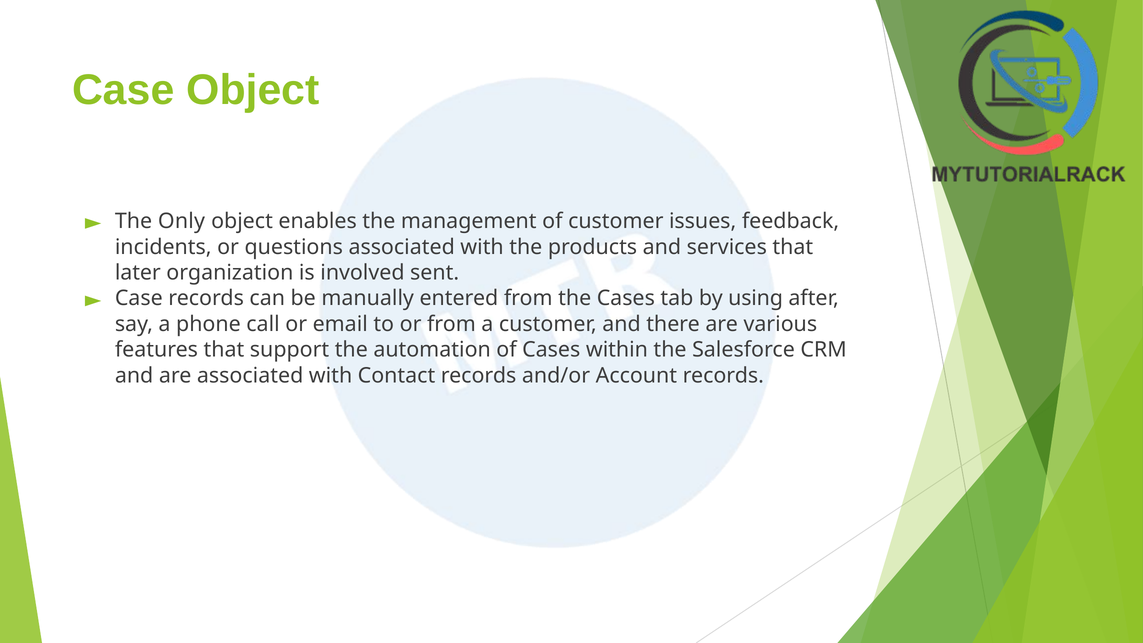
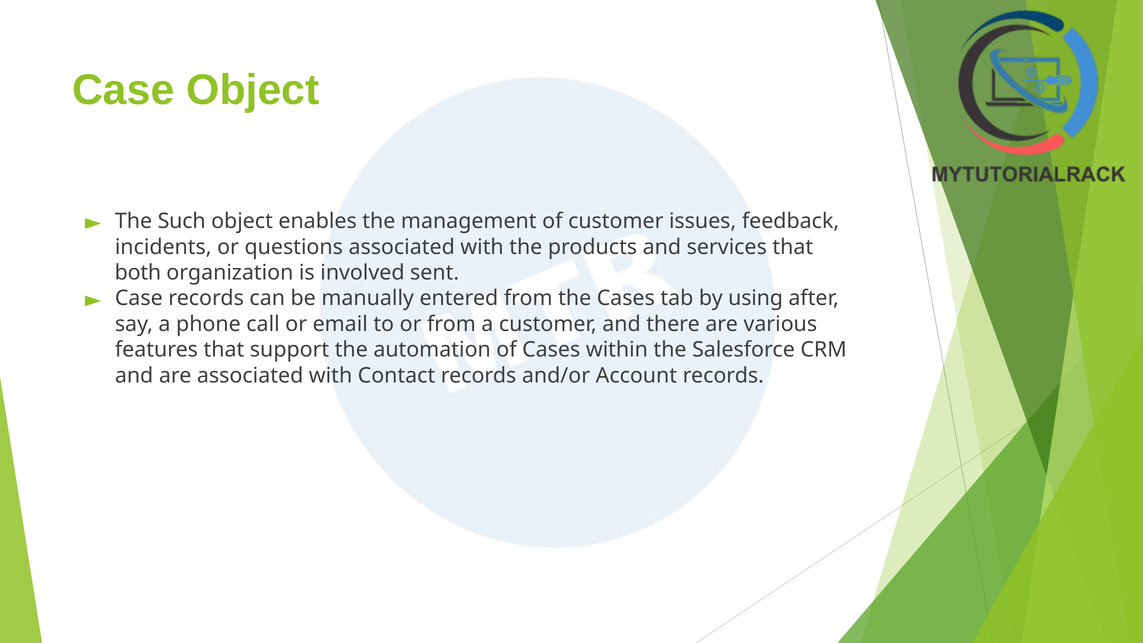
Only: Only -> Such (182, 221)
later: later -> both (138, 273)
